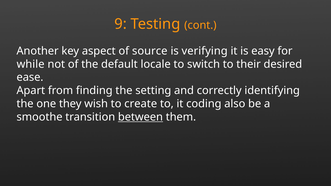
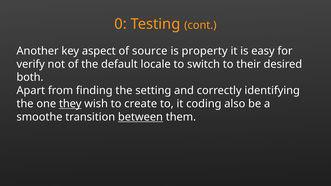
9: 9 -> 0 (121, 24)
verifying: verifying -> property (205, 51)
while: while -> verify (31, 64)
ease: ease -> both (30, 77)
they underline: none -> present (70, 104)
